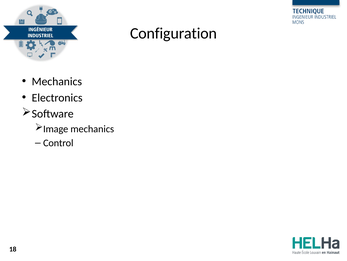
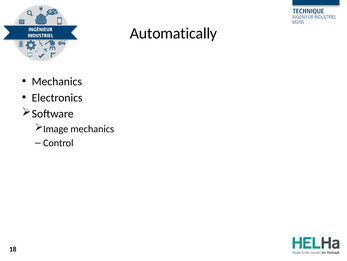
Configuration: Configuration -> Automatically (174, 33)
